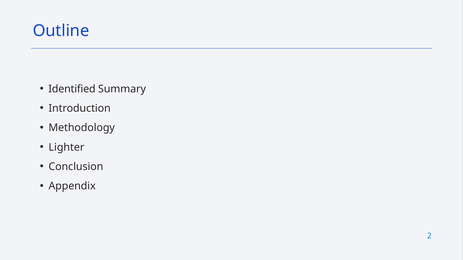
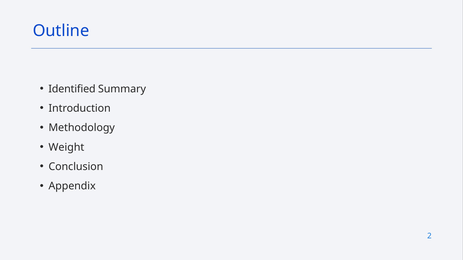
Lighter: Lighter -> Weight (66, 147)
